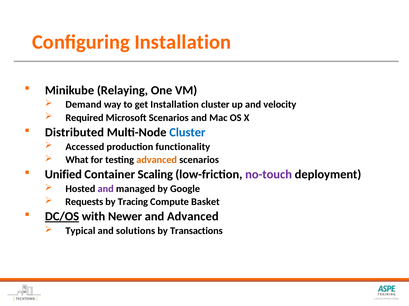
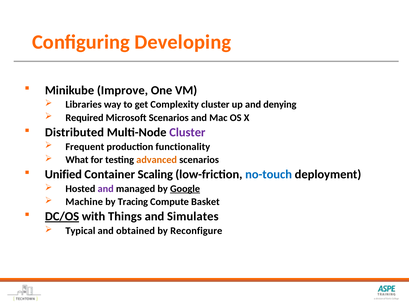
Configuring Installation: Installation -> Developing (183, 42)
Relaying: Relaying -> Improve (122, 91)
Demand: Demand -> Libraries (84, 105)
get Installation: Installation -> Complexity (175, 105)
velocity: velocity -> denying (280, 105)
Cluster colour: blue -> purple (187, 133)
Accessed: Accessed -> Frequent (85, 147)
no-touch colour: purple -> blue (269, 175)
Google underline: none -> present (185, 189)
Requests: Requests -> Machine (84, 202)
Newer: Newer -> Things (125, 217)
and Advanced: Advanced -> Simulates (193, 217)
solutions: solutions -> obtained (136, 231)
Transactions: Transactions -> Reconfigure (196, 231)
